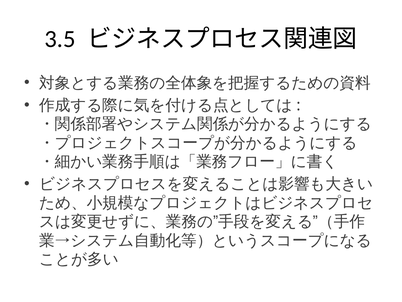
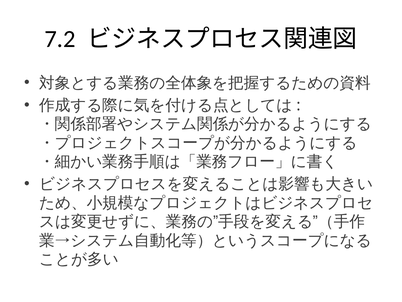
3.5: 3.5 -> 7.2 (60, 39)
